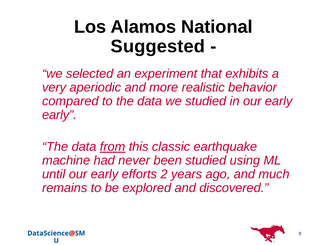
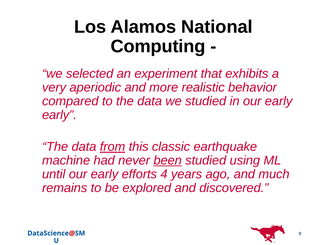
Suggested: Suggested -> Computing (158, 46)
been underline: none -> present (168, 161)
2: 2 -> 4 (164, 174)
